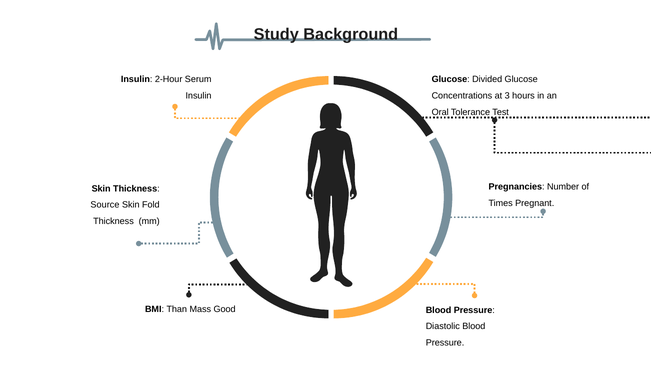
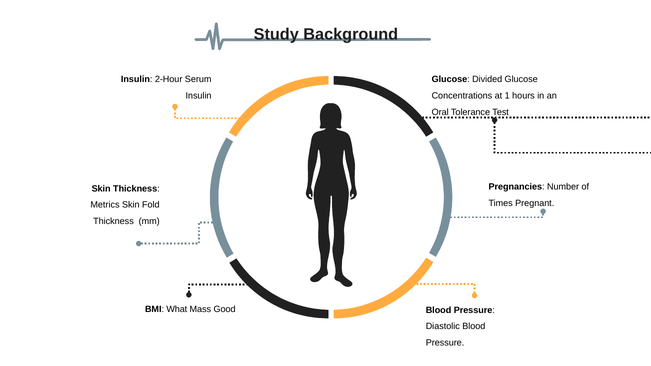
3: 3 -> 1 (507, 96)
Source: Source -> Metrics (105, 205)
Than: Than -> What (177, 310)
